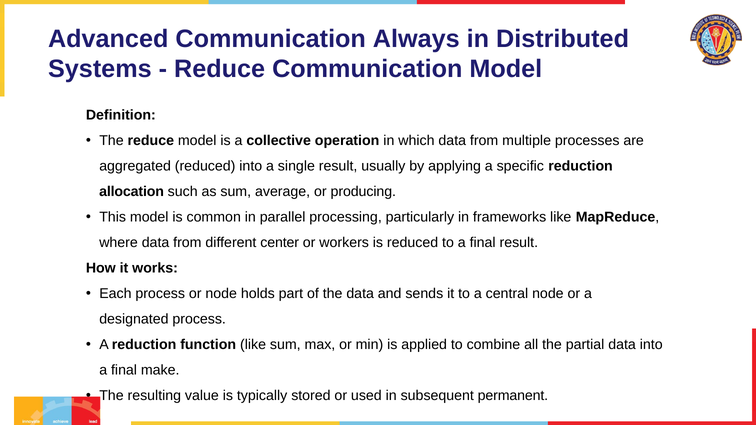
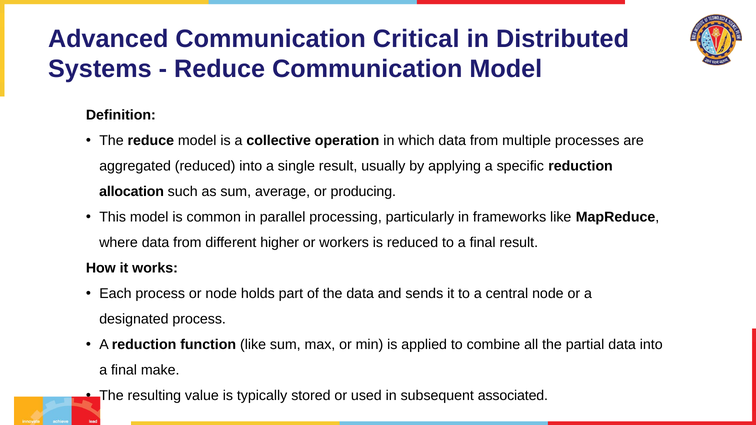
Always: Always -> Critical (416, 39)
center: center -> higher (280, 243)
permanent: permanent -> associated (513, 396)
